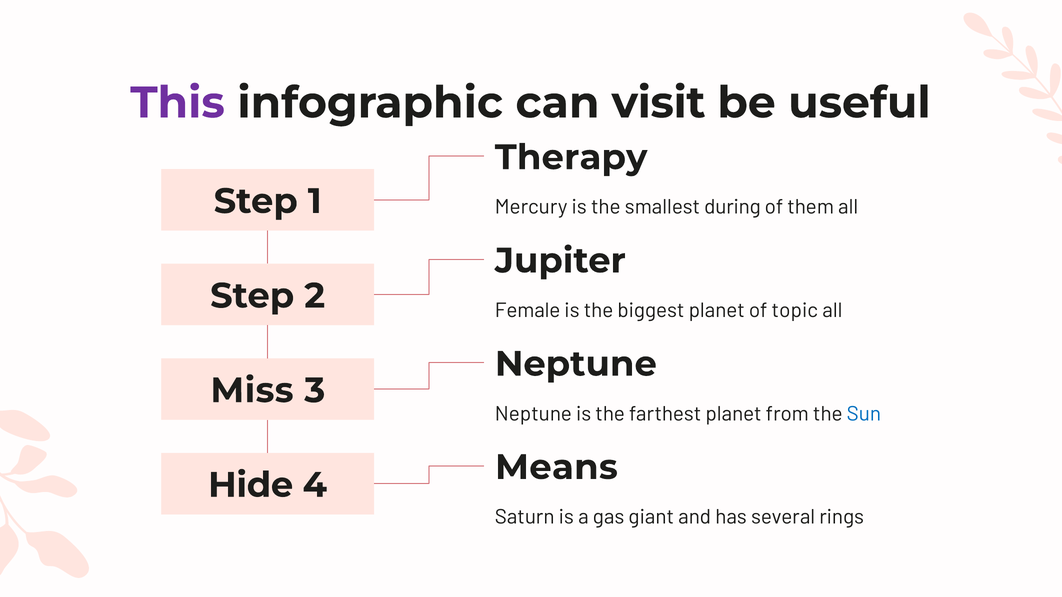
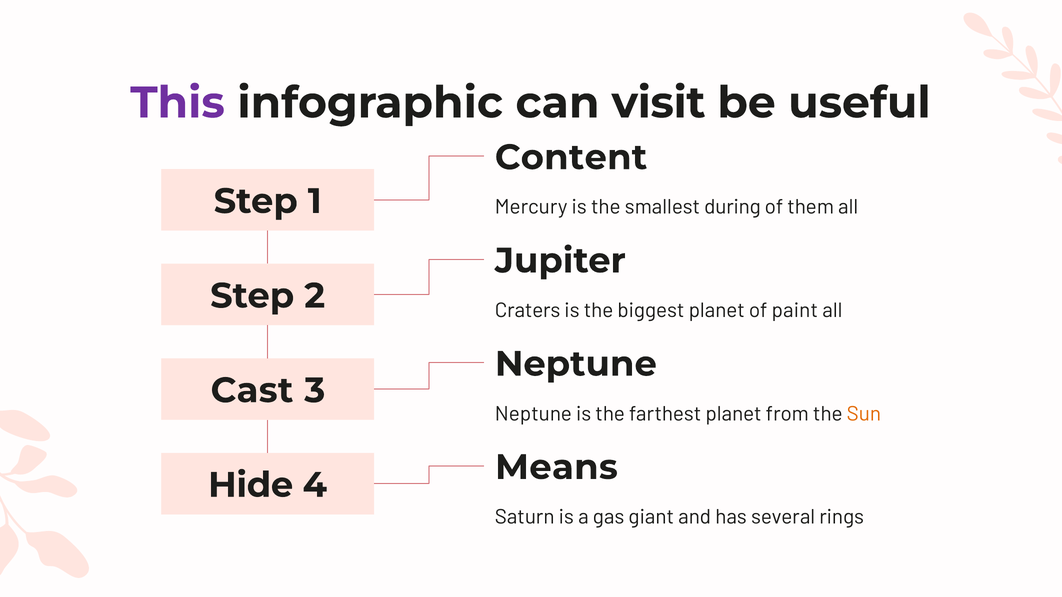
Therapy: Therapy -> Content (571, 158)
Female: Female -> Craters (528, 311)
topic: topic -> paint (795, 311)
Miss: Miss -> Cast (252, 391)
Sun colour: blue -> orange (864, 414)
